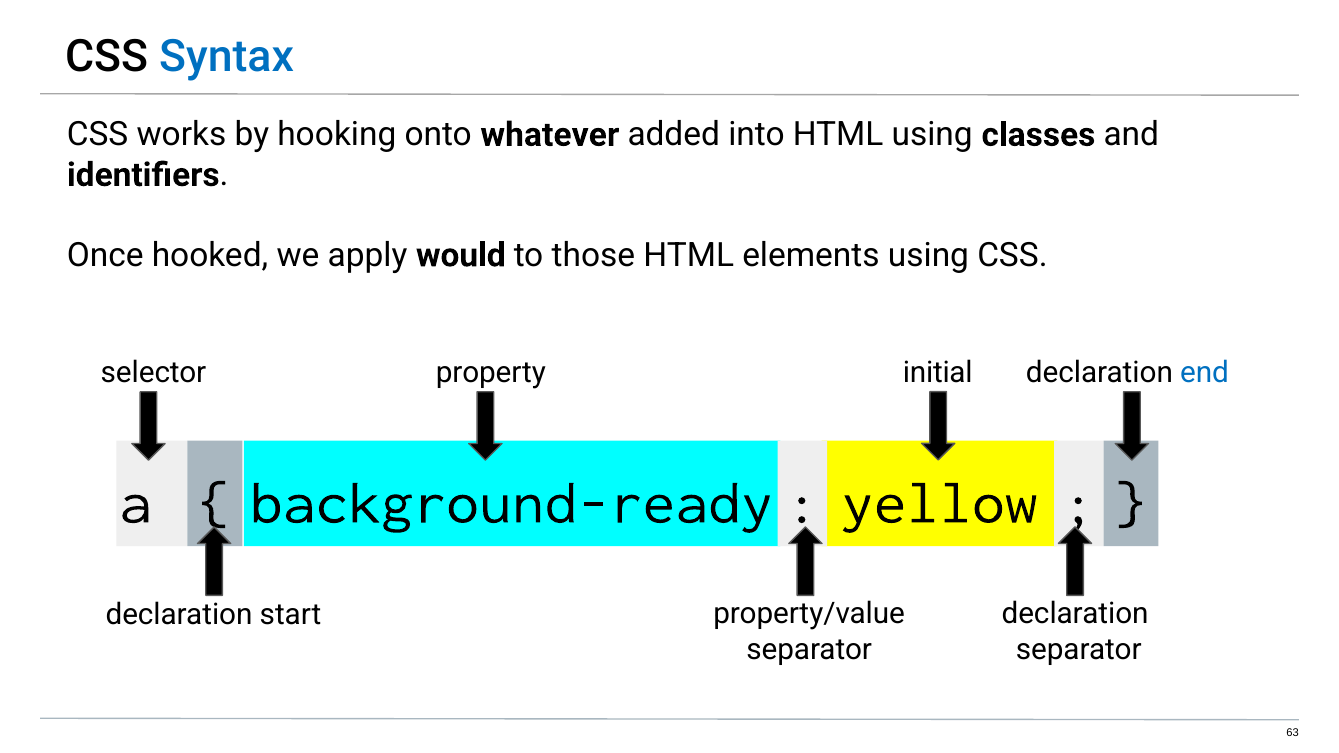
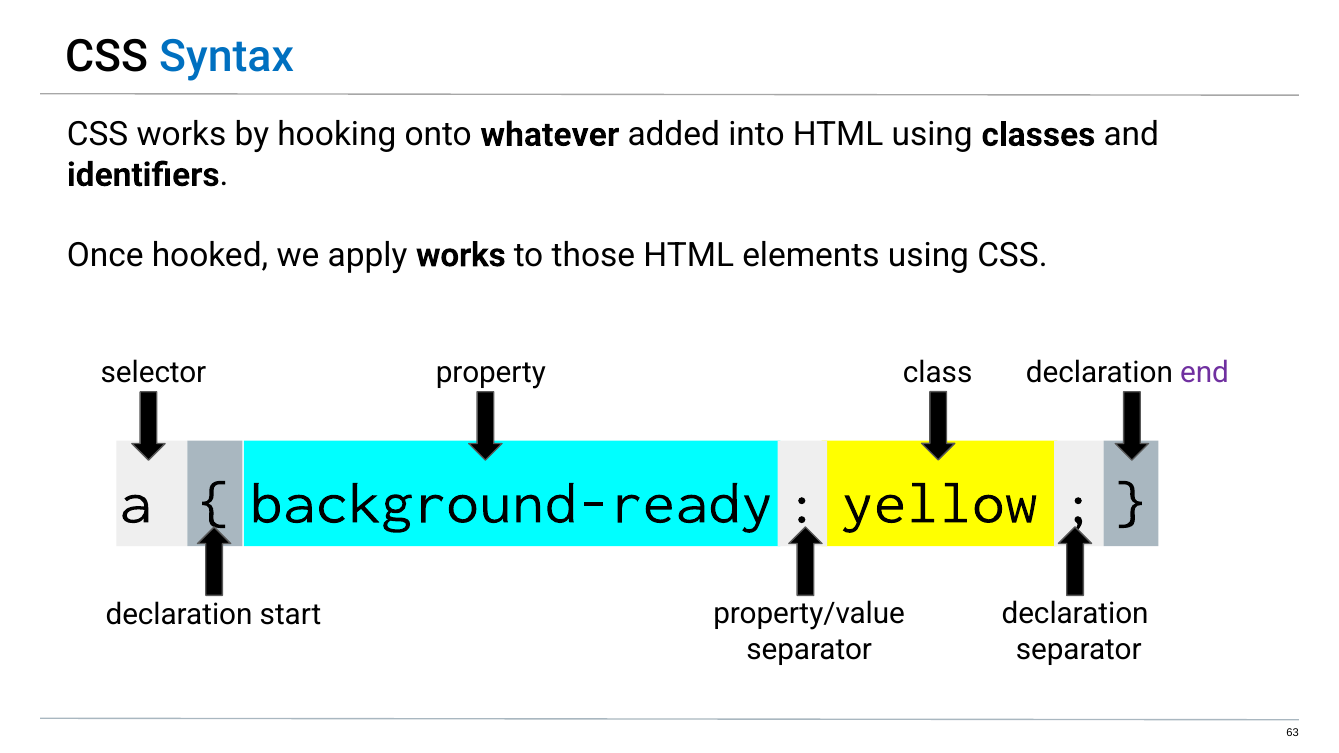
apply would: would -> works (461, 255)
end colour: blue -> purple (1205, 373)
initial: initial -> class (938, 373)
